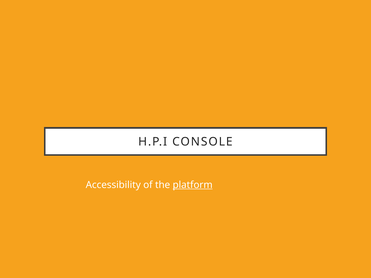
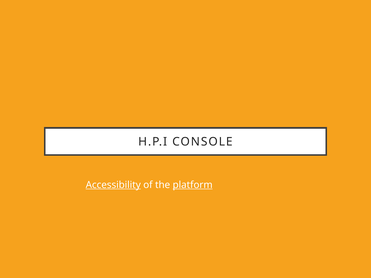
Accessibility underline: none -> present (113, 185)
